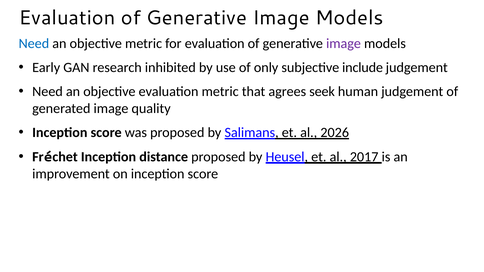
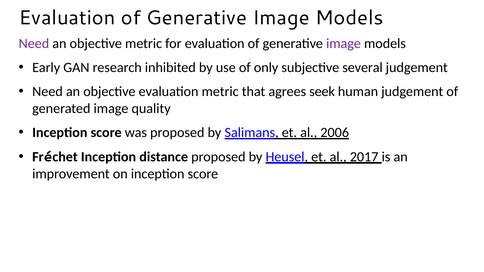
Need colour: blue -> purple (34, 44)
include: include -> several (363, 68)
2026: 2026 -> 2006 (335, 133)
